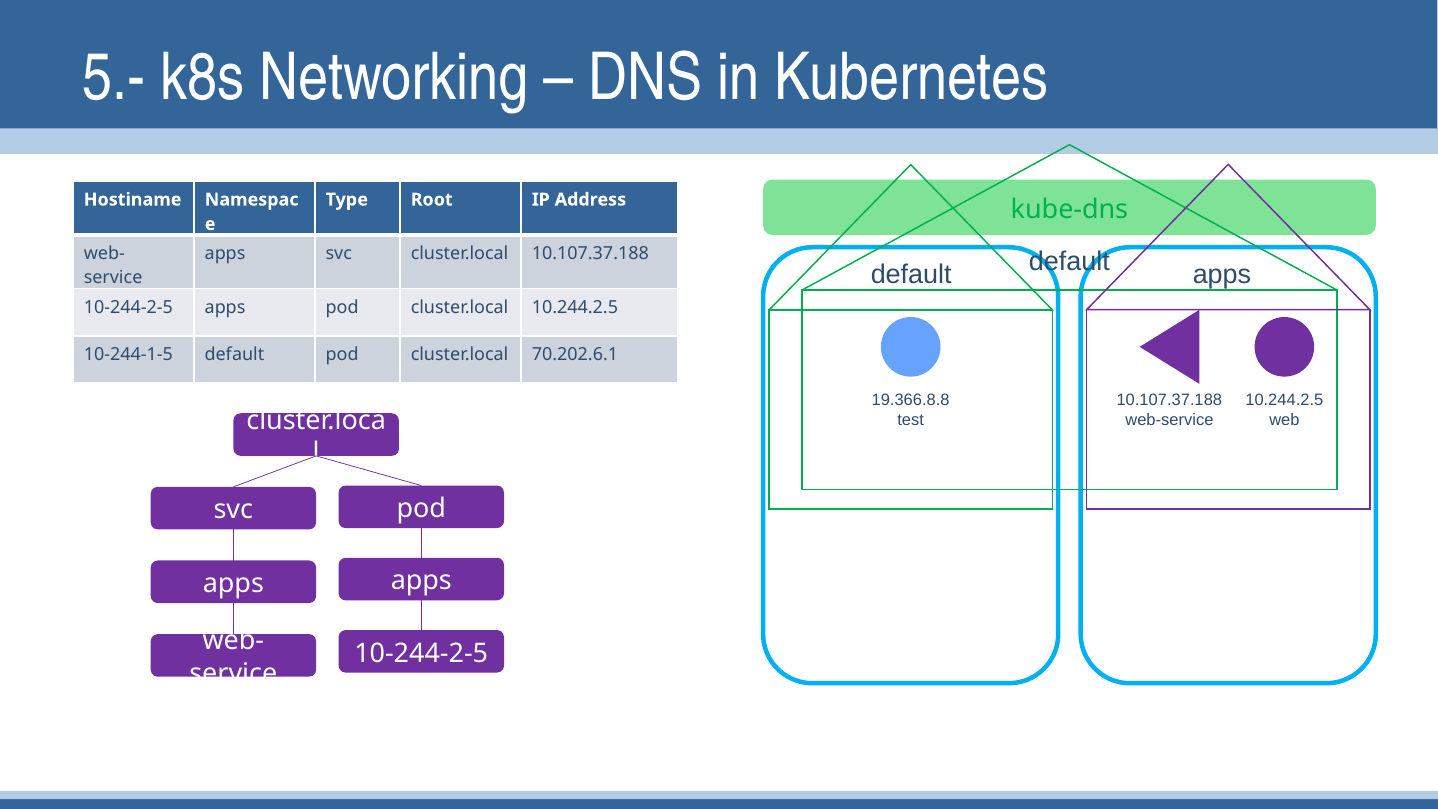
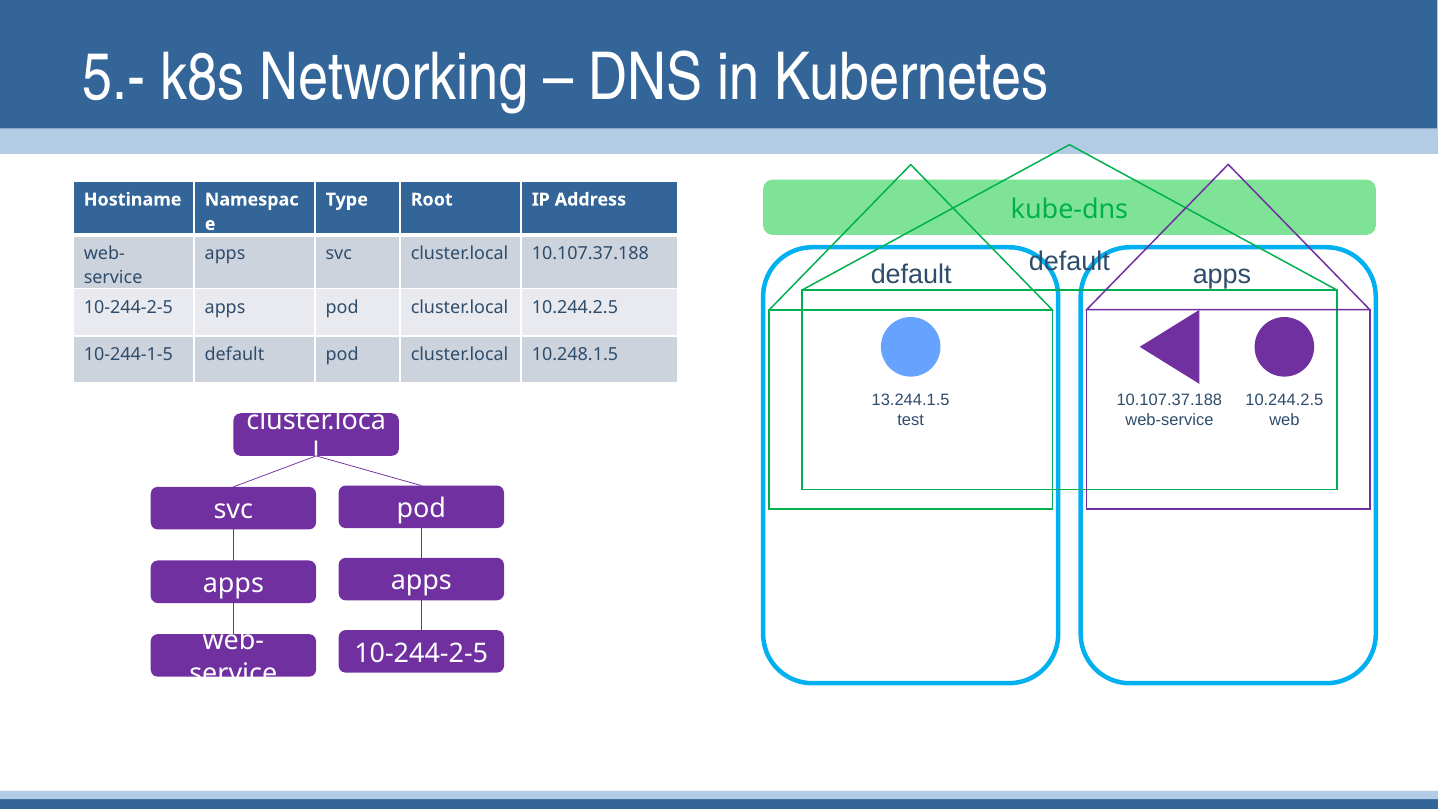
70.202.6.1: 70.202.6.1 -> 10.248.1.5 (575, 355)
19.366.8.8: 19.366.8.8 -> 13.244.1.5 (911, 400)
